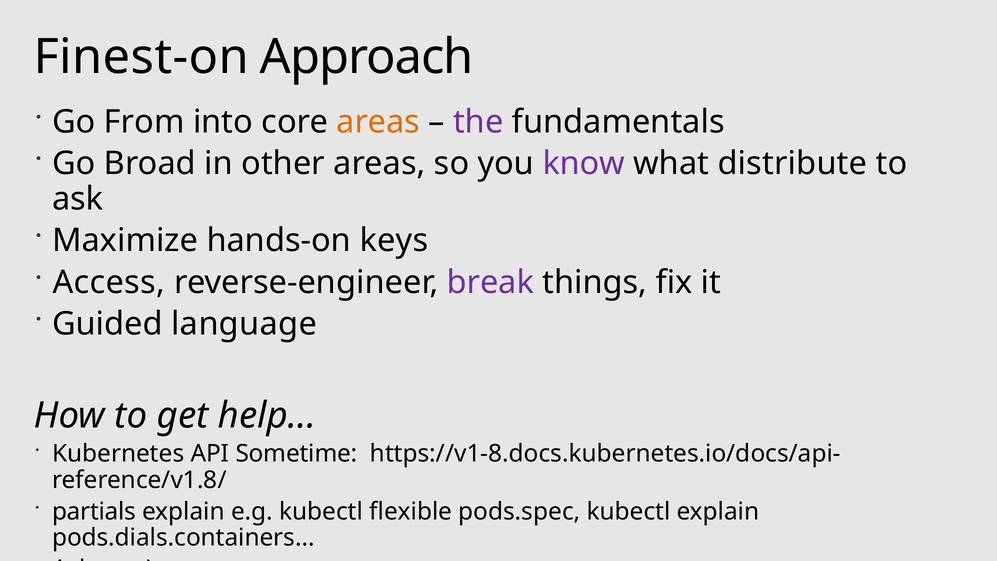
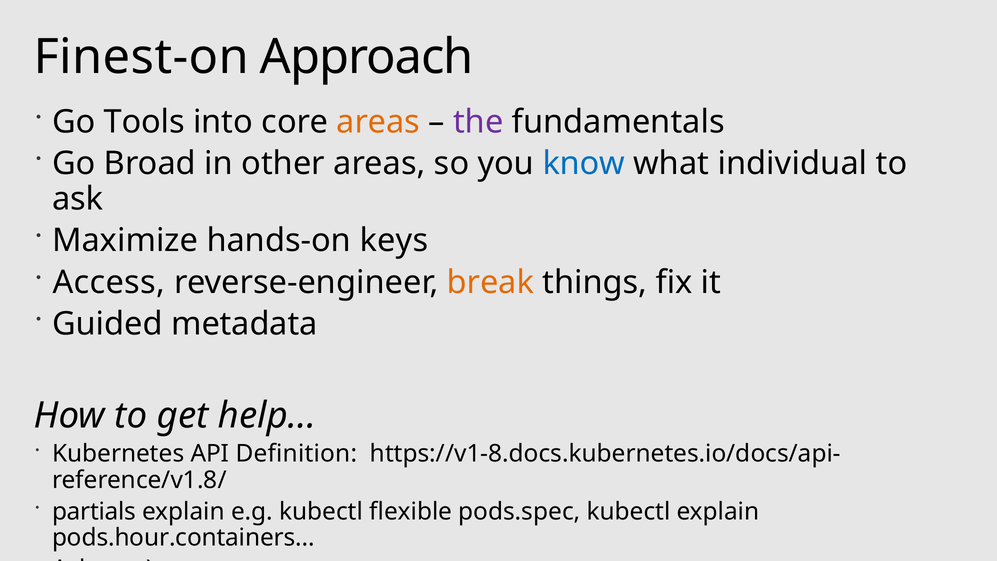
From: From -> Tools (144, 122)
know colour: purple -> blue (584, 164)
distribute: distribute -> individual (792, 164)
break colour: purple -> orange (490, 282)
language: language -> metadata (244, 324)
Sometime: Sometime -> Definition (296, 454)
pods.dials.containers: pods.dials.containers -> pods.hour.containers (183, 538)
